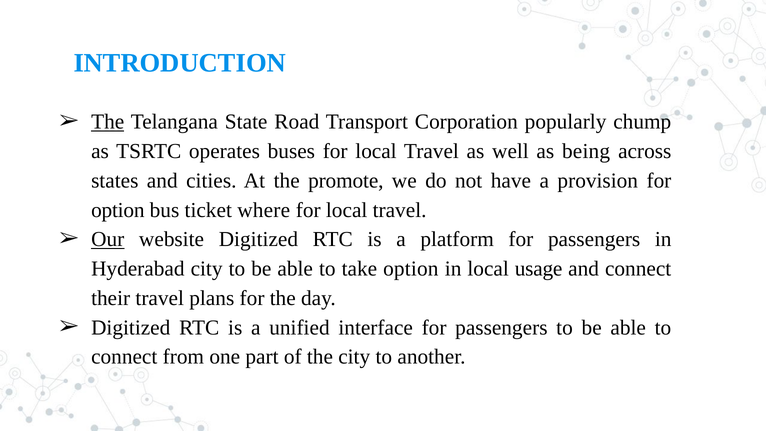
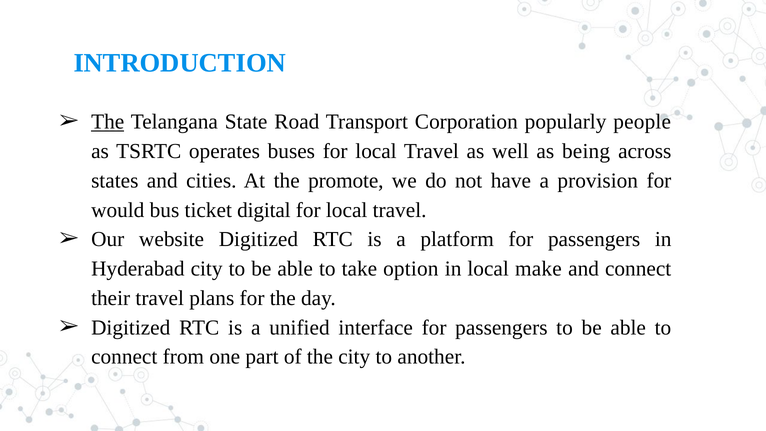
chump: chump -> people (642, 122)
option: option -> would (118, 210)
where: where -> digital (264, 210)
Our underline: present -> none (108, 239)
usage: usage -> make (538, 269)
